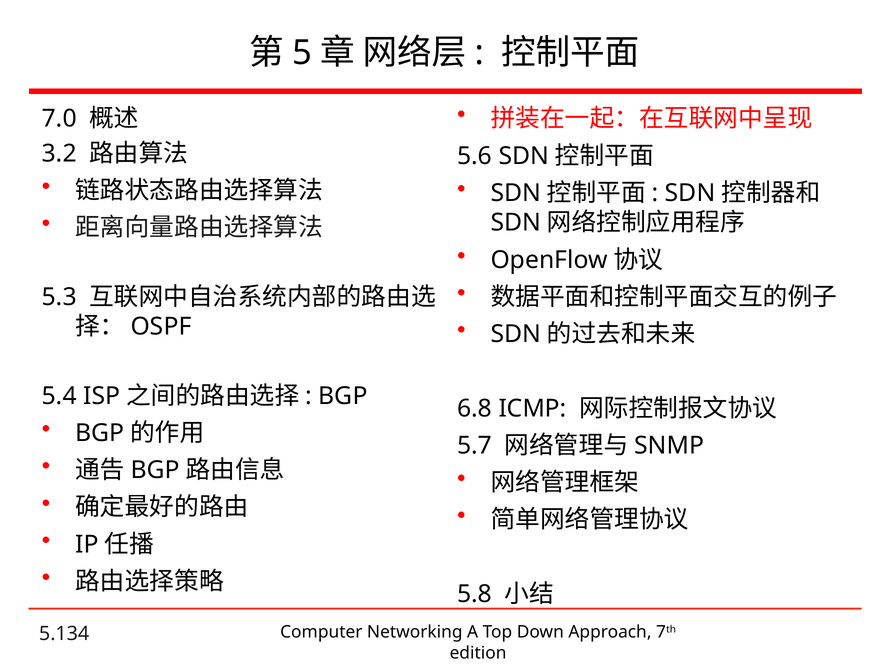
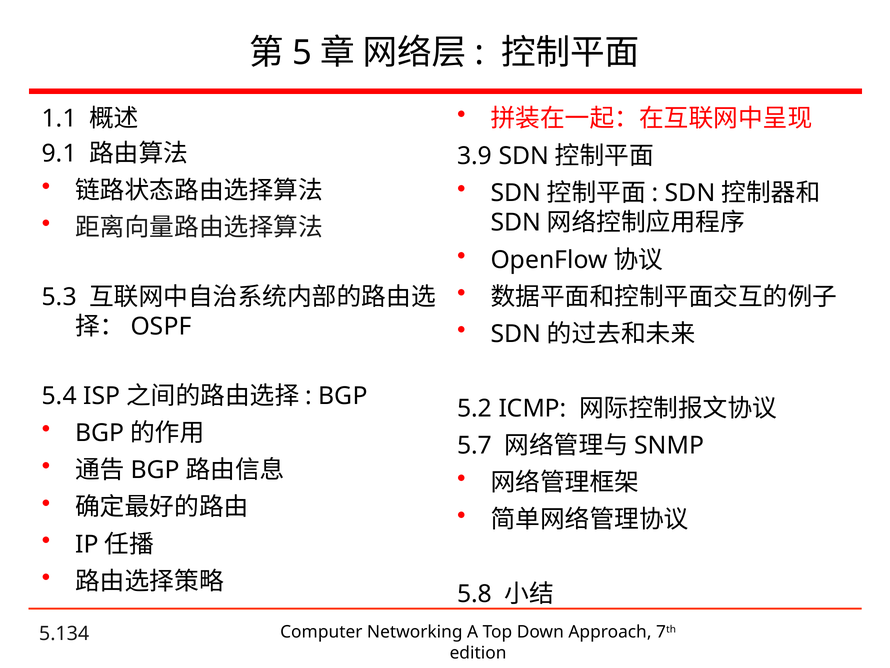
7.0: 7.0 -> 1.1 (59, 119)
3.2: 3.2 -> 9.1 (59, 153)
5.6: 5.6 -> 3.9 (475, 156)
6.8: 6.8 -> 5.2 (475, 408)
